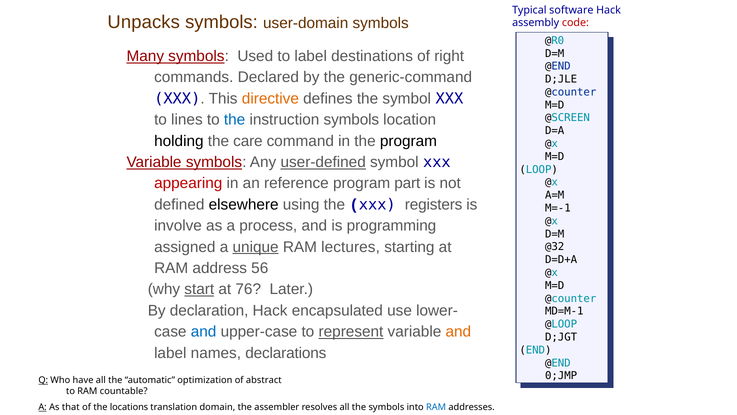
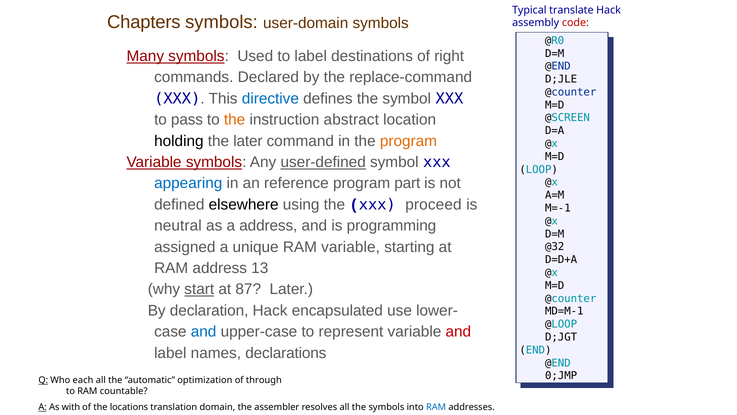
software: software -> translate (571, 10)
Unpacks: Unpacks -> Chapters (144, 22)
generic-command: generic-command -> replace-command (411, 77)
directive colour: orange -> blue (270, 98)
lines: lines -> pass (187, 120)
the colour: blue -> orange (235, 120)
instruction symbols: symbols -> abstract (351, 120)
the care: care -> later (248, 141)
program colour: black -> orange (408, 141)
appearing colour: red -> blue (188, 183)
registers: registers -> proceed (433, 204)
involve: involve -> neutral (178, 226)
a process: process -> address (268, 226)
unique underline: present -> none (256, 247)
RAM lectures: lectures -> variable (351, 247)
56: 56 -> 13 (260, 268)
76: 76 -> 87 (248, 289)
represent underline: present -> none (351, 331)
and colour: orange -> red (458, 331)
have: have -> each (83, 380)
abstract: abstract -> through (264, 380)
that: that -> with (71, 407)
